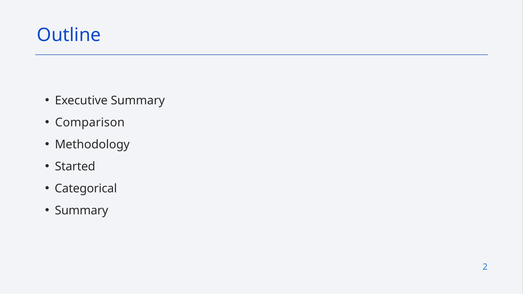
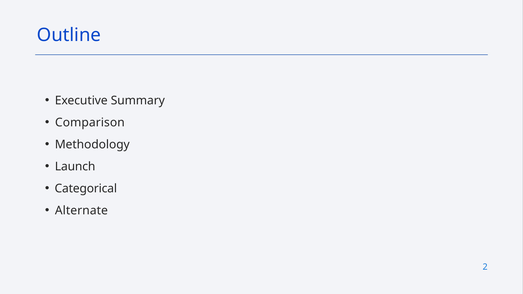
Started: Started -> Launch (75, 167)
Summary: Summary -> Alternate (81, 211)
